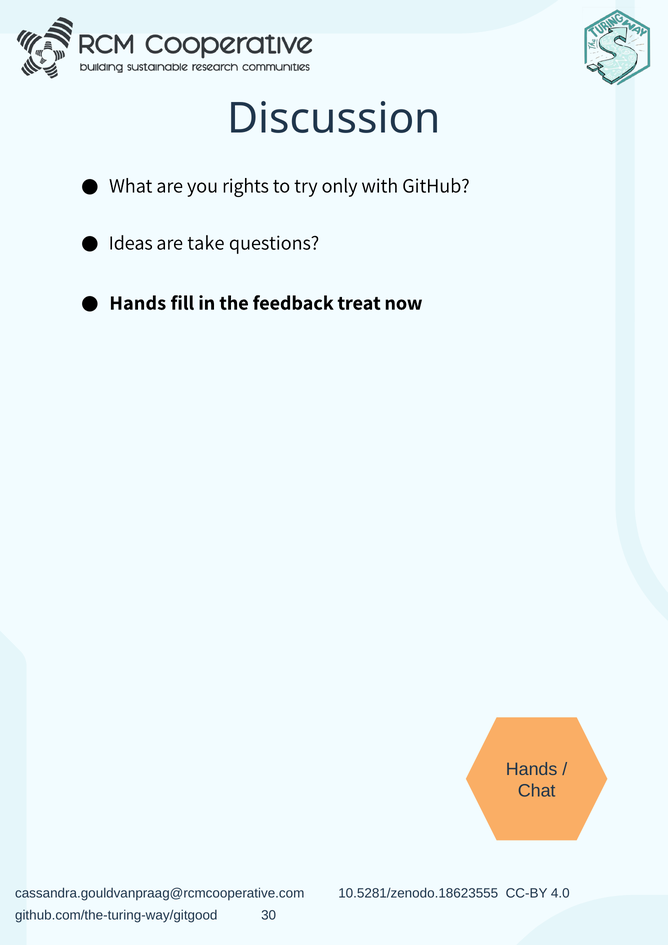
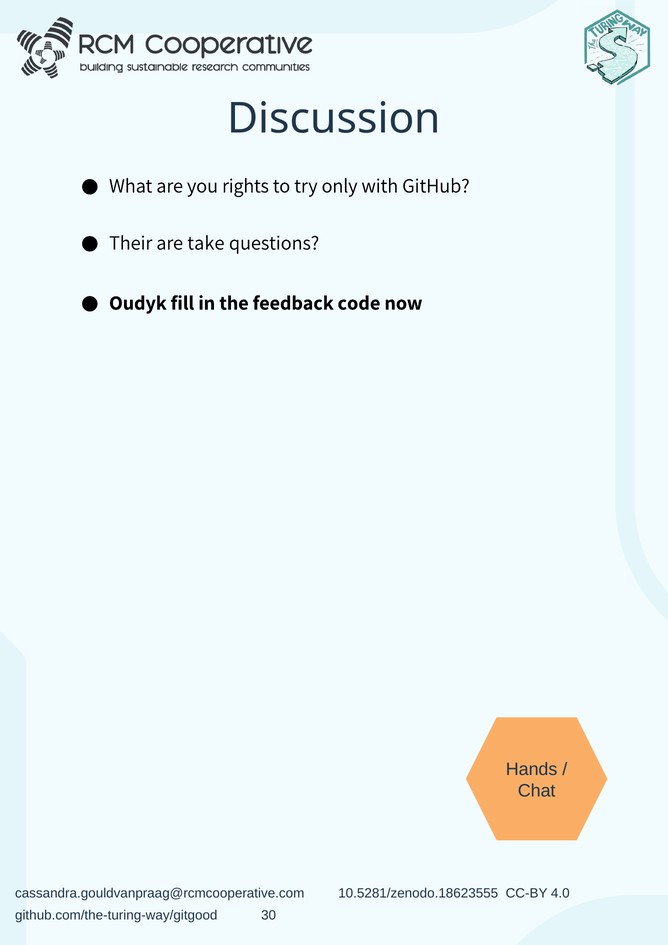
Ideas: Ideas -> Their (131, 243)
Hands: Hands -> Oudyk (138, 303)
treat: treat -> code (359, 303)
